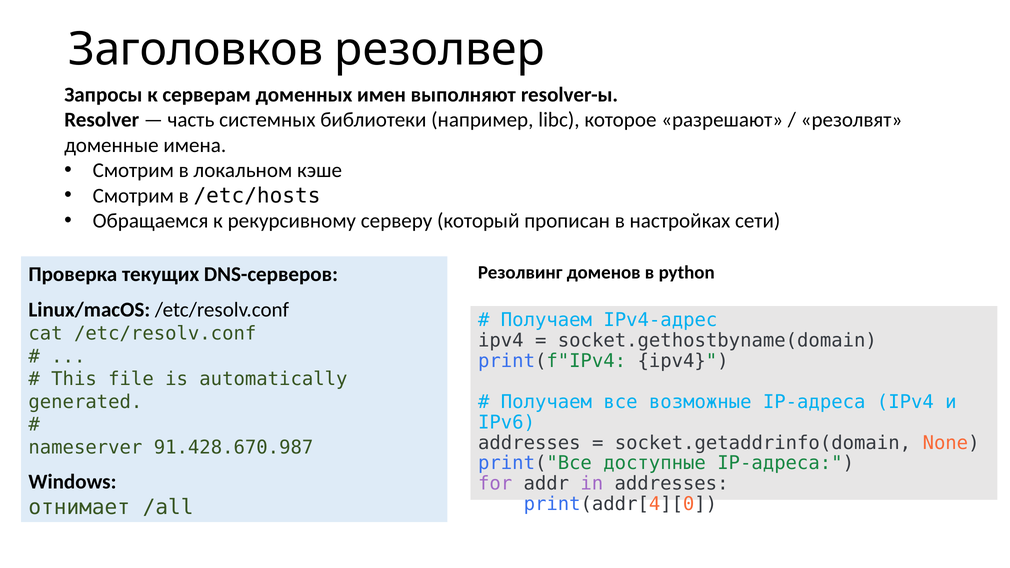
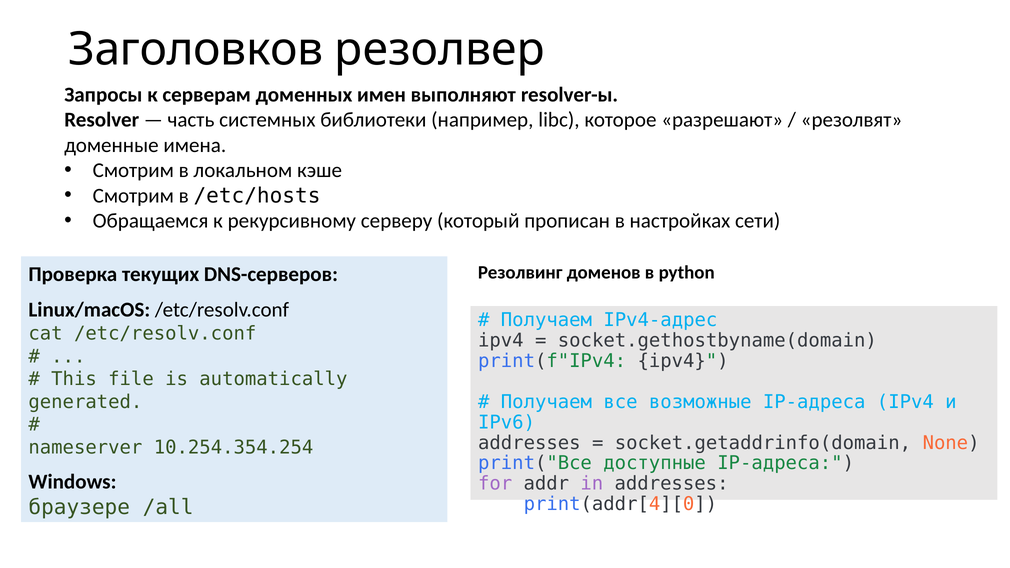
91.428.670.987: 91.428.670.987 -> 10.254.354.254 (234, 447)
отнимает: отнимает -> браузере (79, 507)
